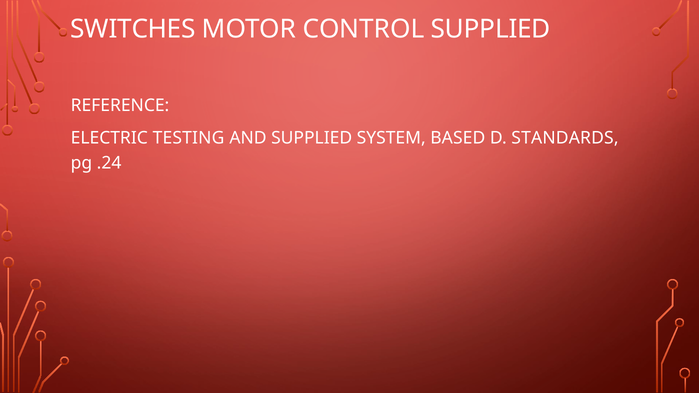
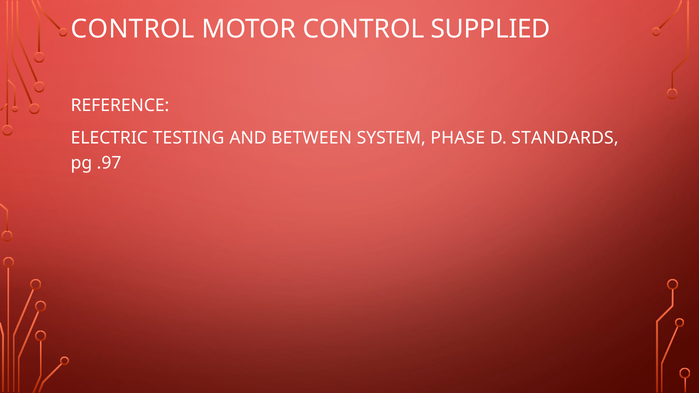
SWITCHES: SWITCHES -> CONTROL (133, 29)
AND SUPPLIED: SUPPLIED -> BETWEEN (312, 138)
BASED: BASED -> PHASE (458, 138)
.24: .24 -> .97 (109, 163)
